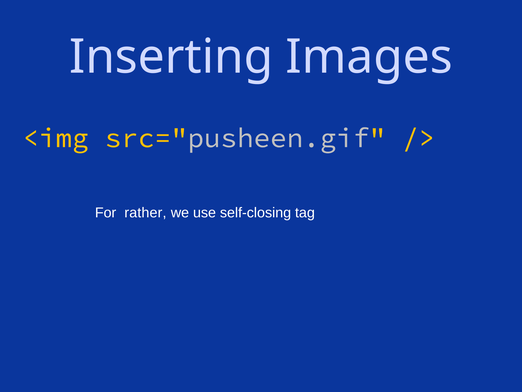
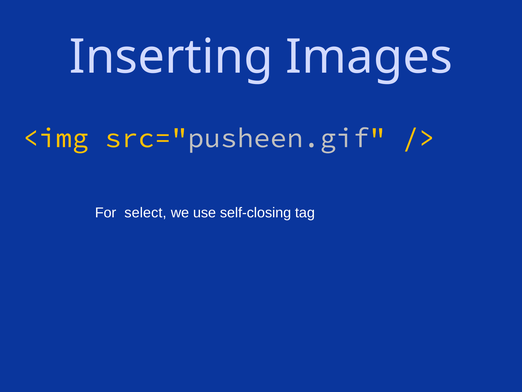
rather: rather -> select (145, 212)
